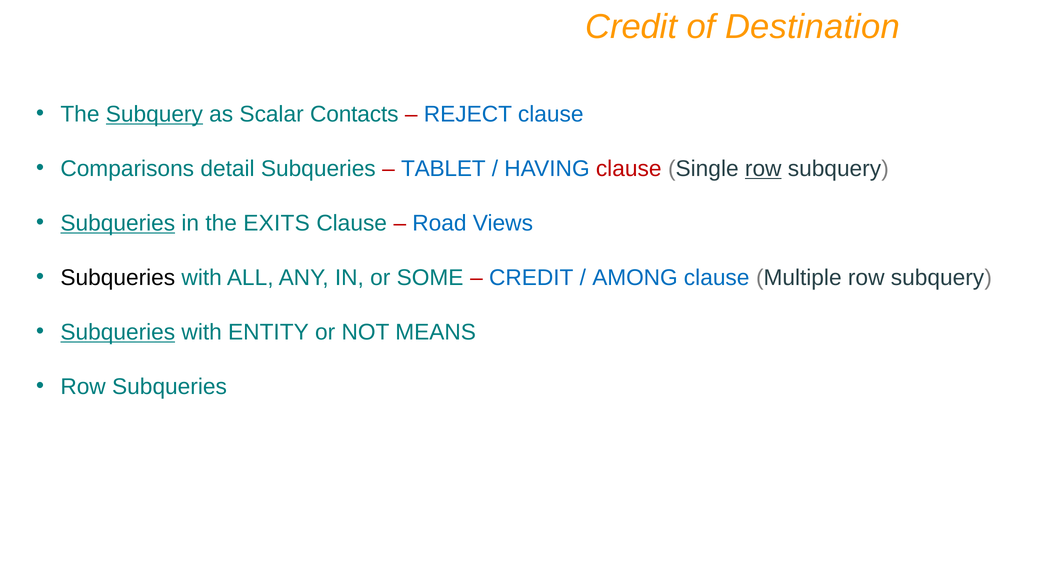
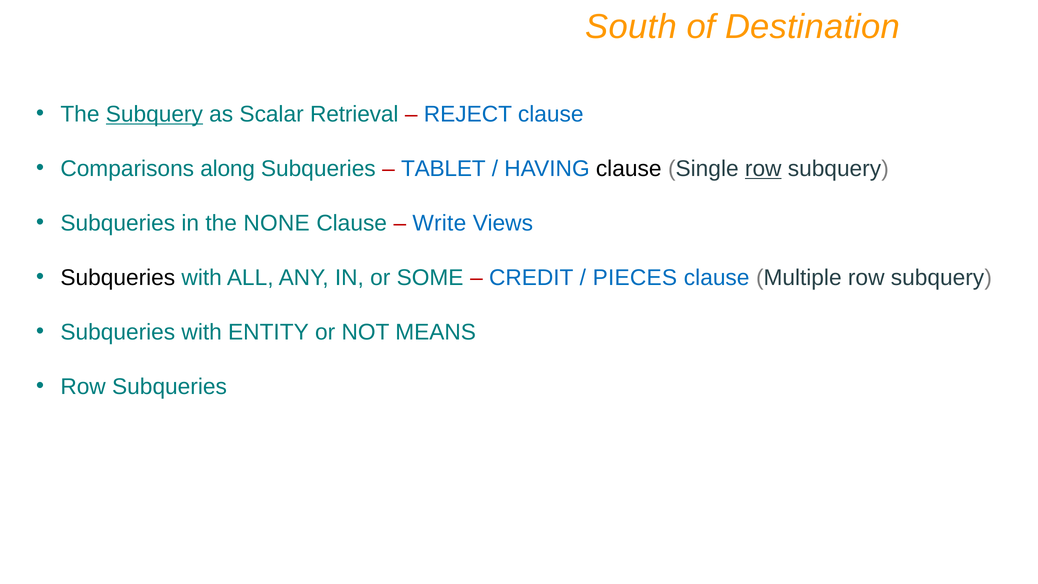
Credit: Credit -> South (631, 27)
Contacts: Contacts -> Retrieval (354, 114)
detail: detail -> along (228, 169)
clause colour: red -> black (629, 169)
Subqueries underline: present -> none (118, 223)
EXITS: EXITS -> NONE (277, 223)
Road: Road -> Write (439, 223)
AMONG: AMONG -> PIECES (635, 278)
Subqueries underline: present -> none (118, 332)
